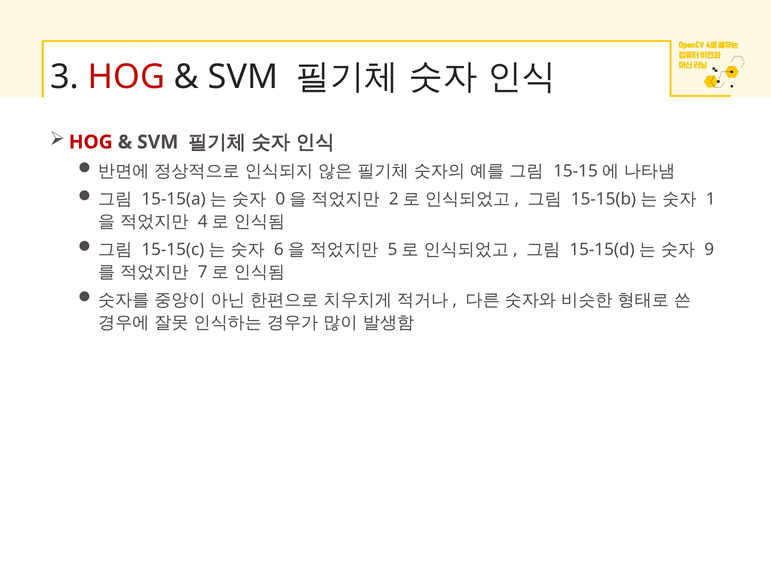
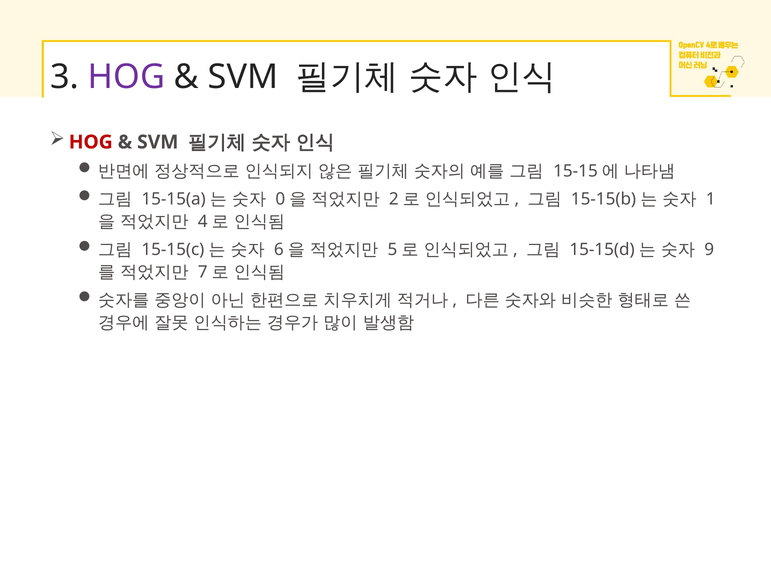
HOG colour: red -> purple (126, 77)
